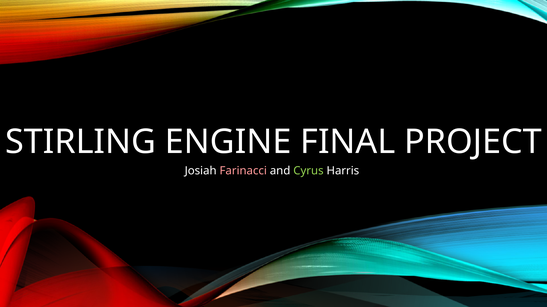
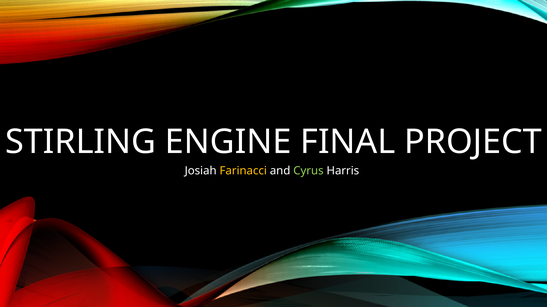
Farinacci colour: pink -> yellow (243, 171)
